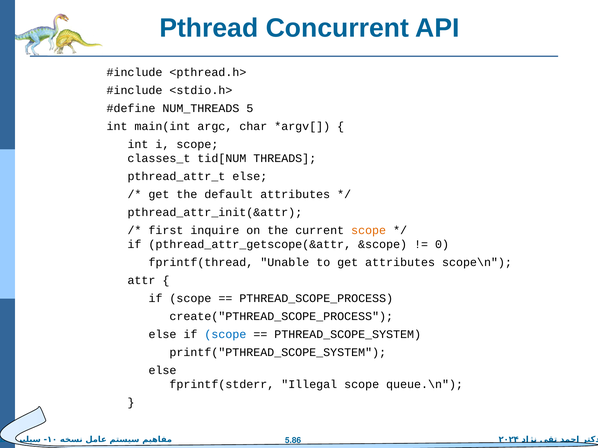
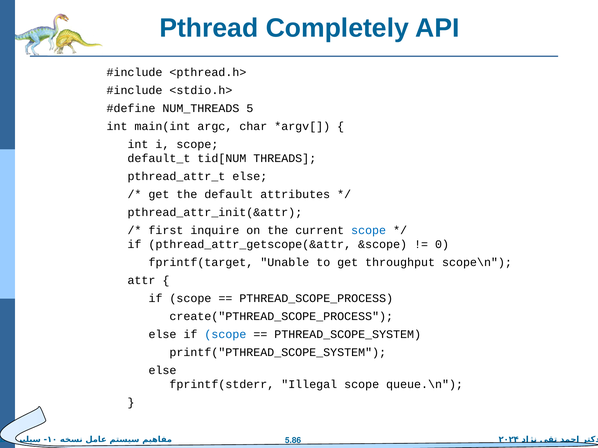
Concurrent: Concurrent -> Completely (337, 28)
classes_t: classes_t -> default_t (159, 159)
scope colour: orange -> blue (369, 231)
fprintf(thread: fprintf(thread -> fprintf(target (201, 263)
get attributes: attributes -> throughput (400, 263)
